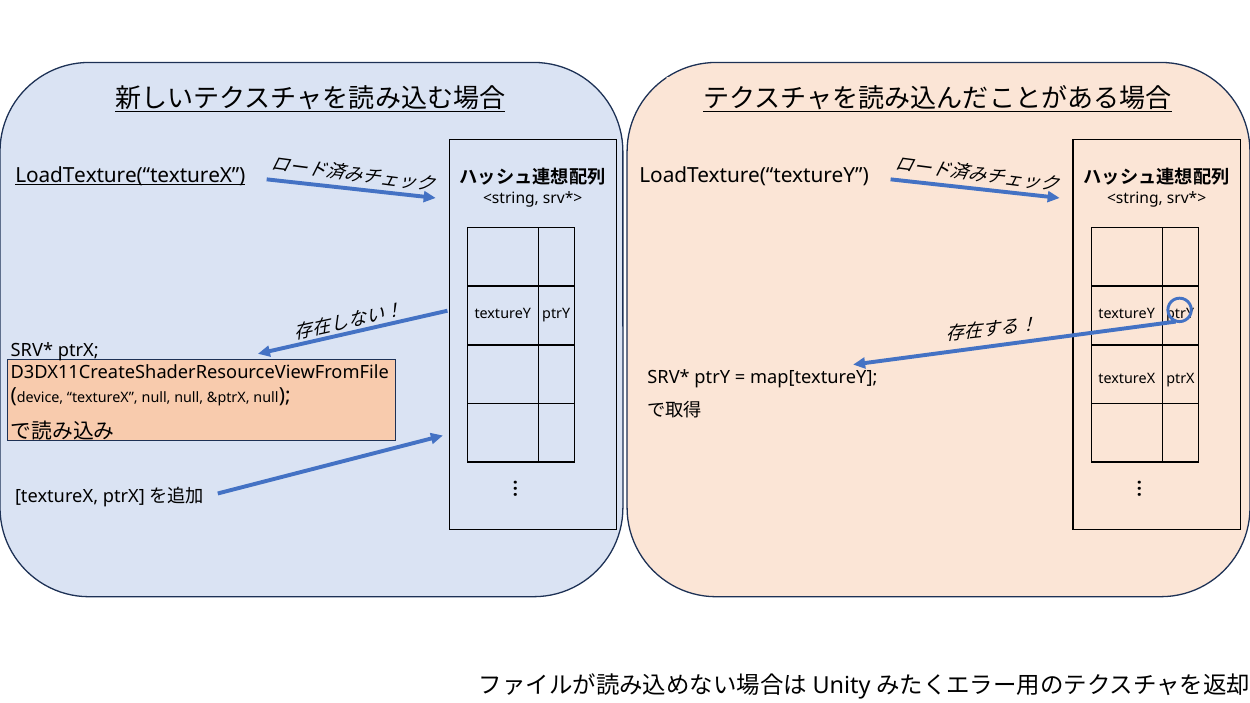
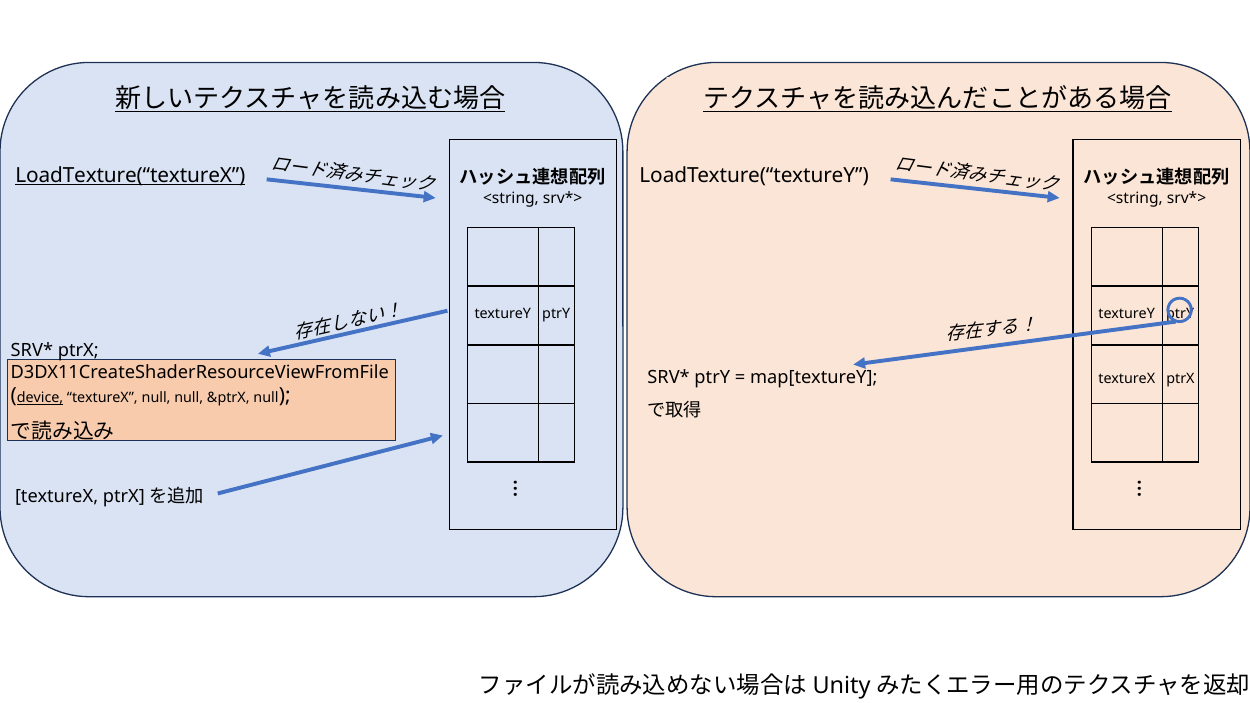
device underline: none -> present (40, 398)
